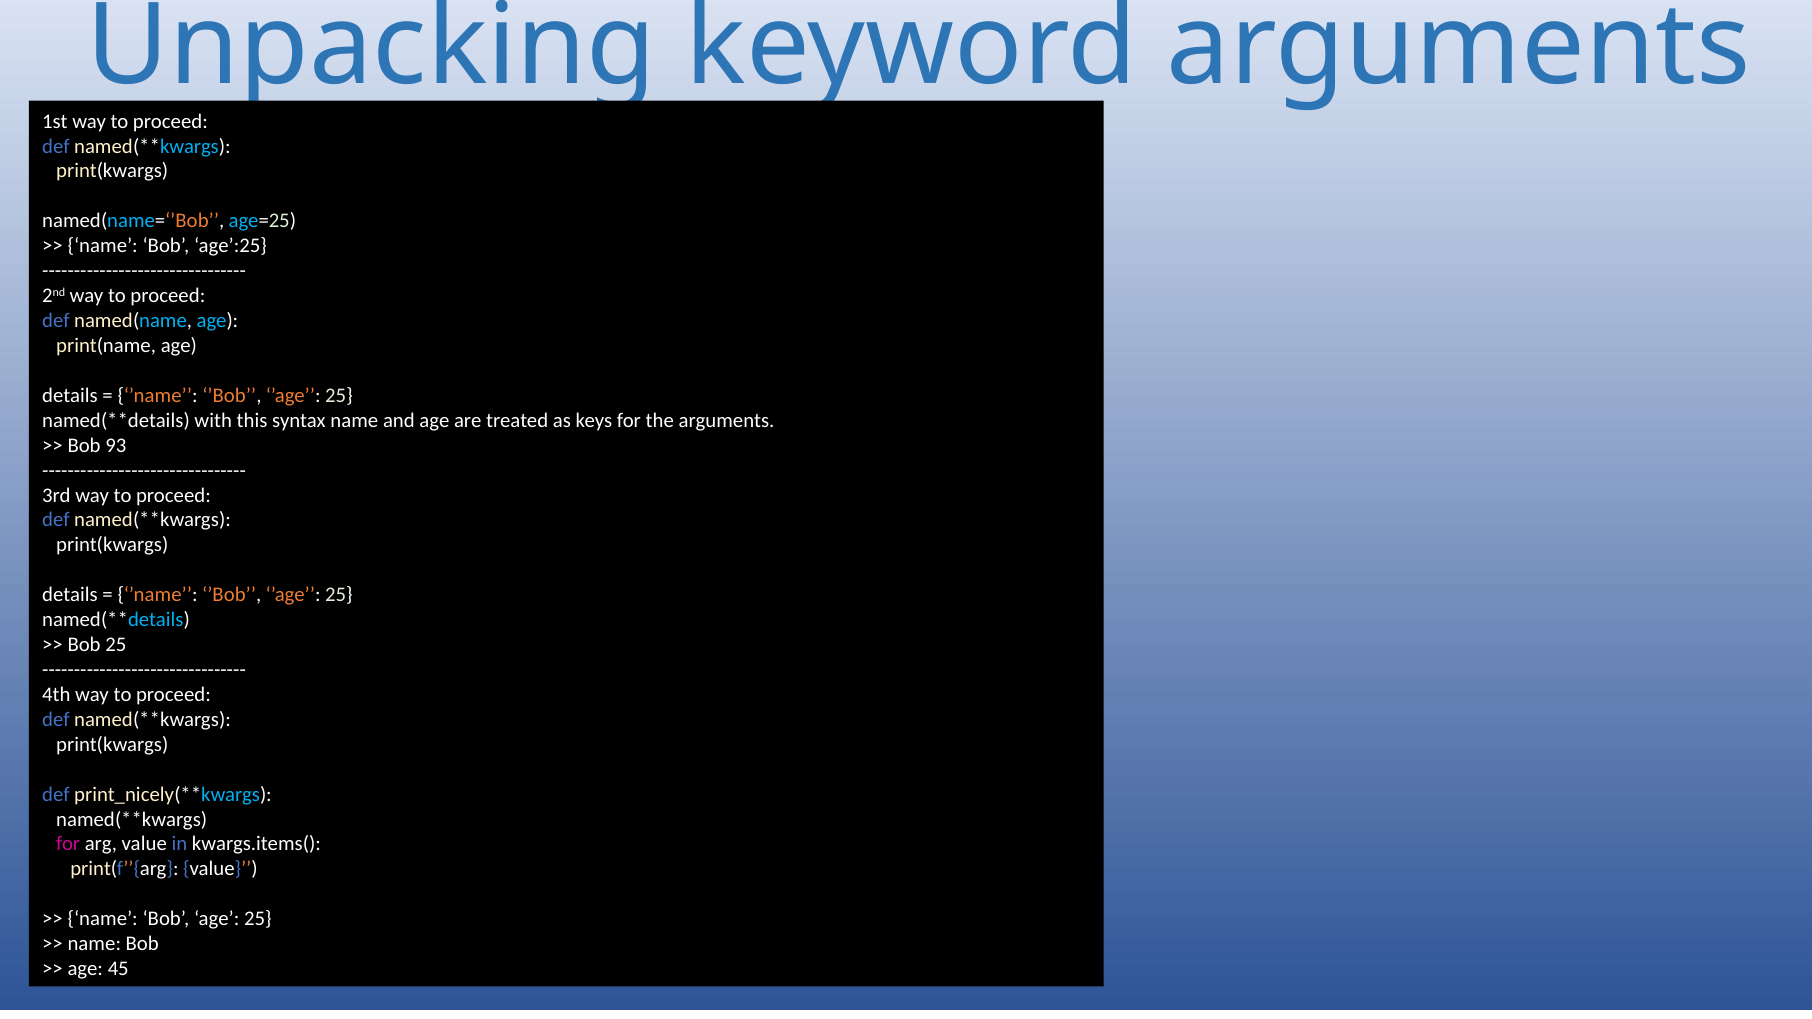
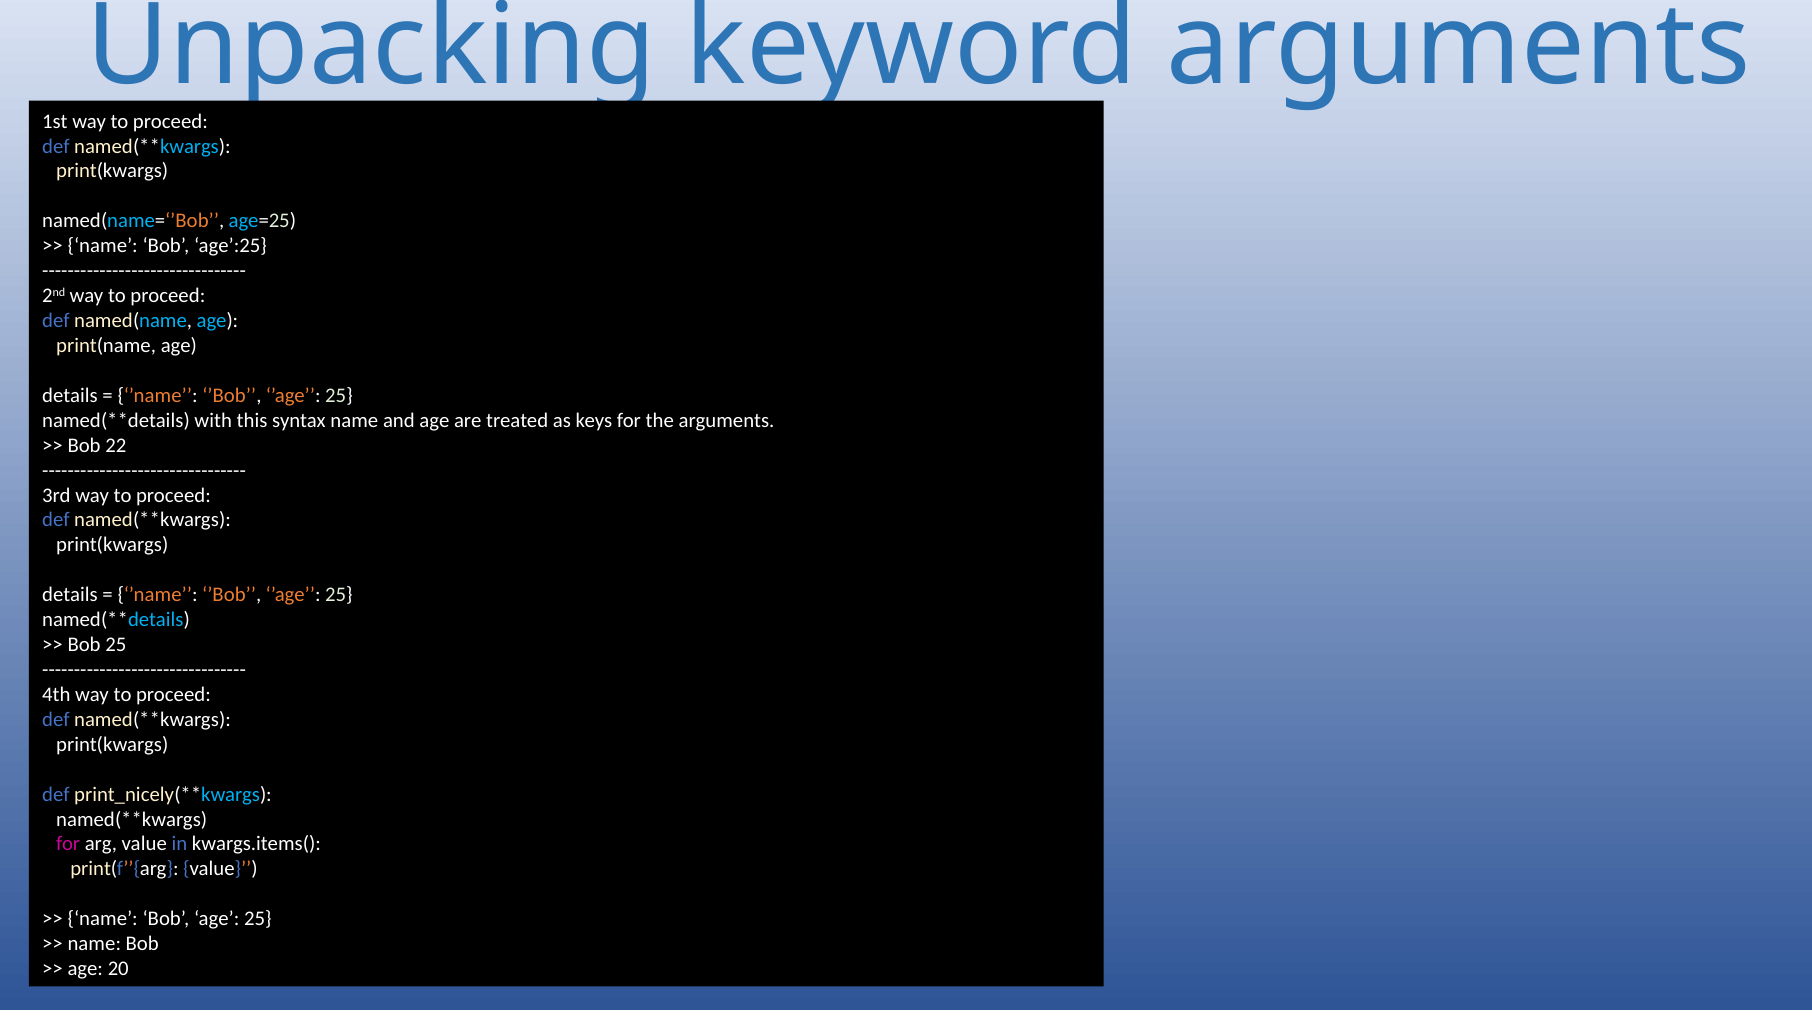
93: 93 -> 22 (116, 445)
45: 45 -> 20 (118, 969)
